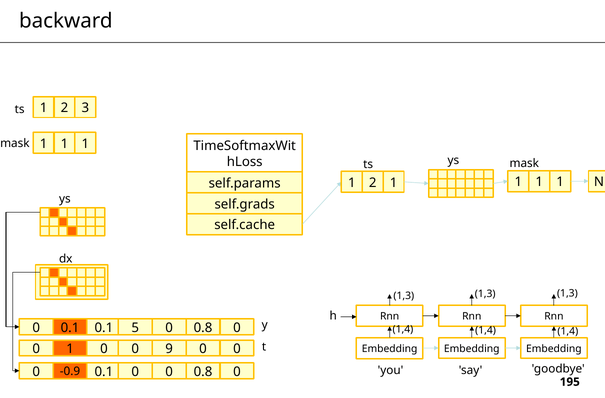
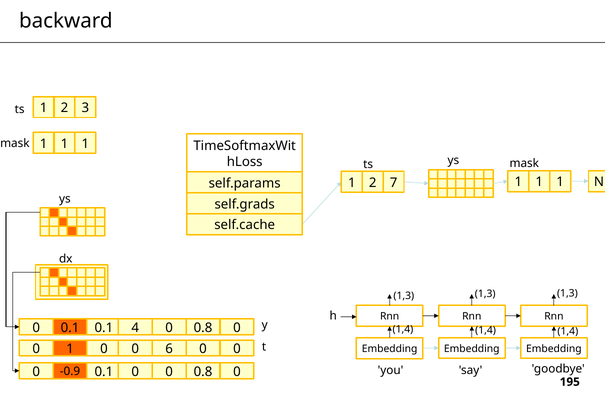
2 1: 1 -> 7 (394, 182)
5: 5 -> 4 (135, 327)
9: 9 -> 6 (169, 348)
